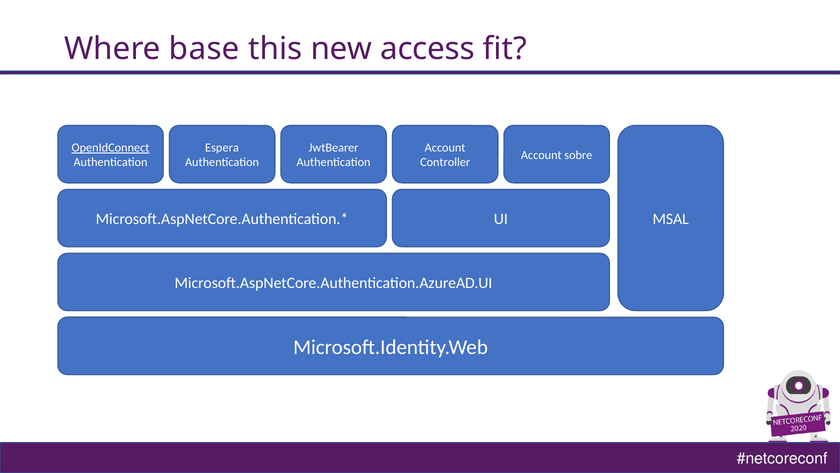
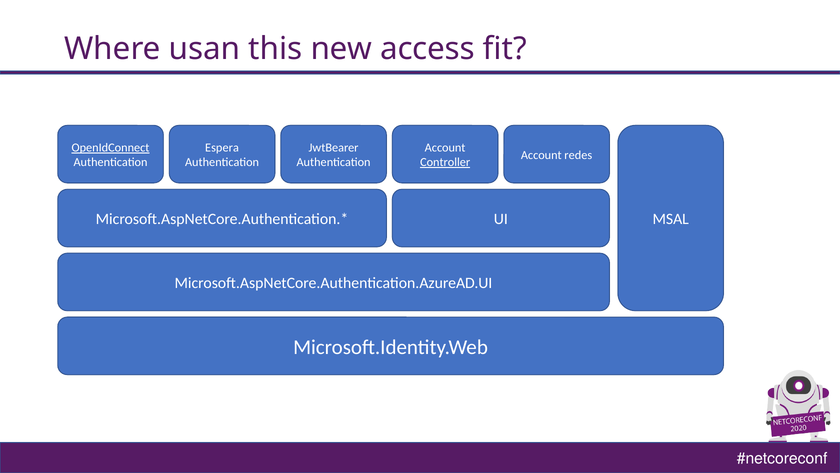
base: base -> usan (205, 49)
sobre: sobre -> redes (578, 155)
Controller underline: none -> present (445, 162)
